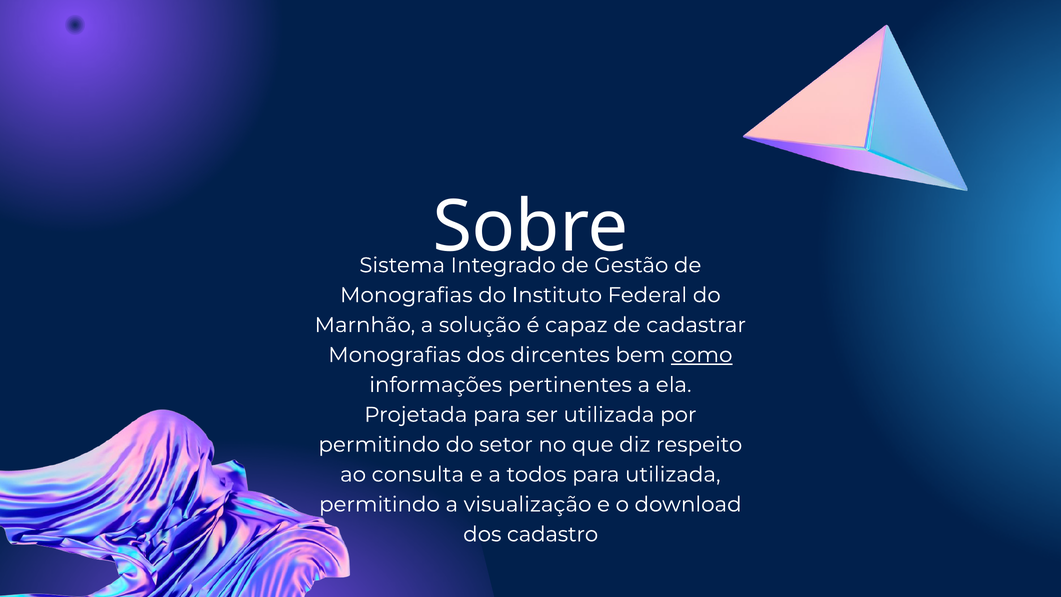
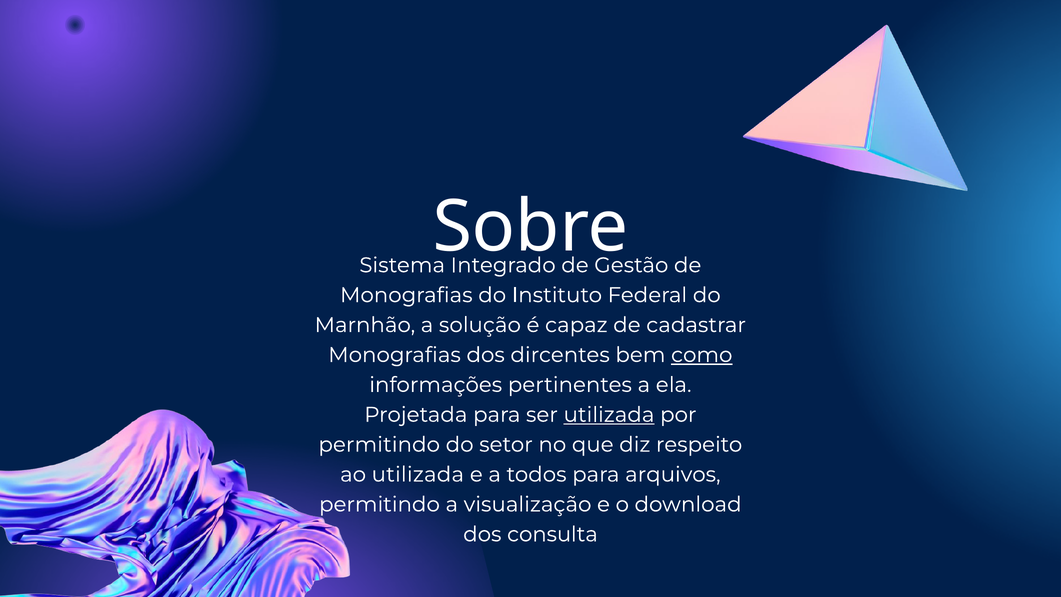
utilizada underline: none -> present (609, 415)
ao consulta: consulta -> utilizada (418, 474)
para utilizada: utilizada -> arquivos (673, 474)
cadastro: cadastro -> consulta (552, 534)
